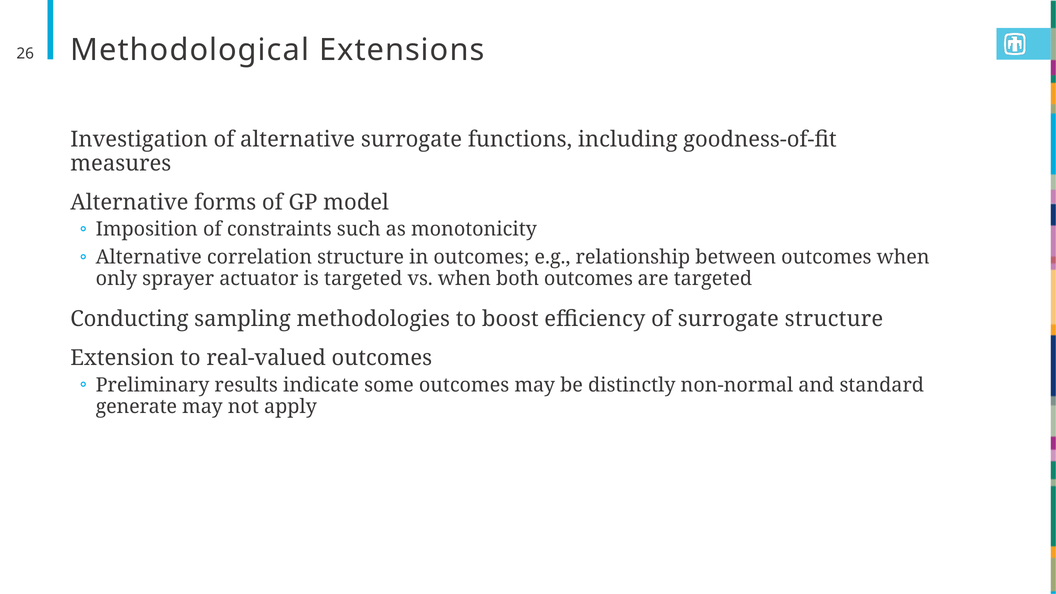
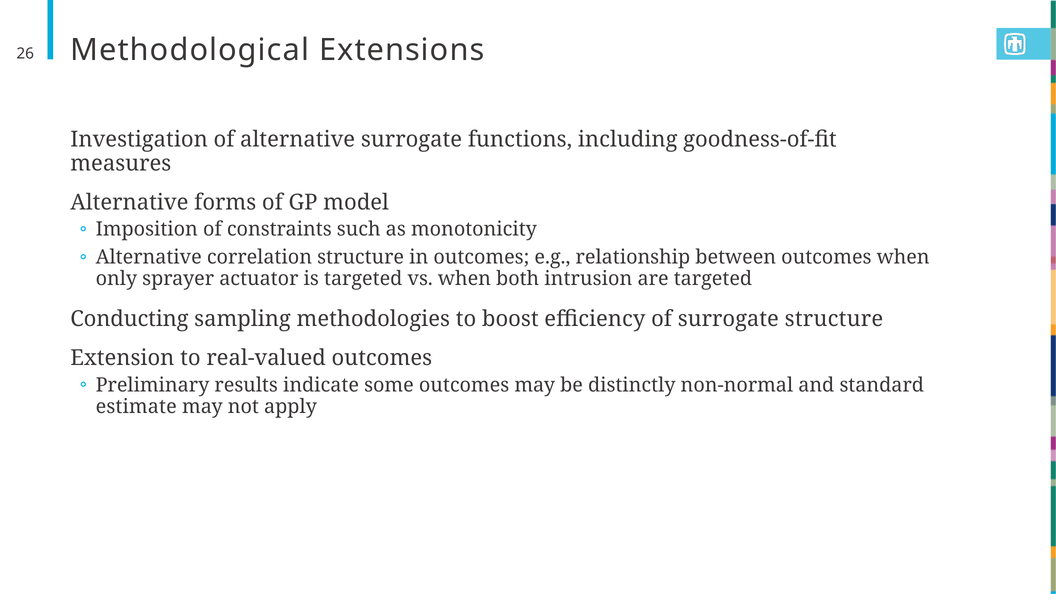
both outcomes: outcomes -> intrusion (588, 279)
generate: generate -> estimate (136, 407)
